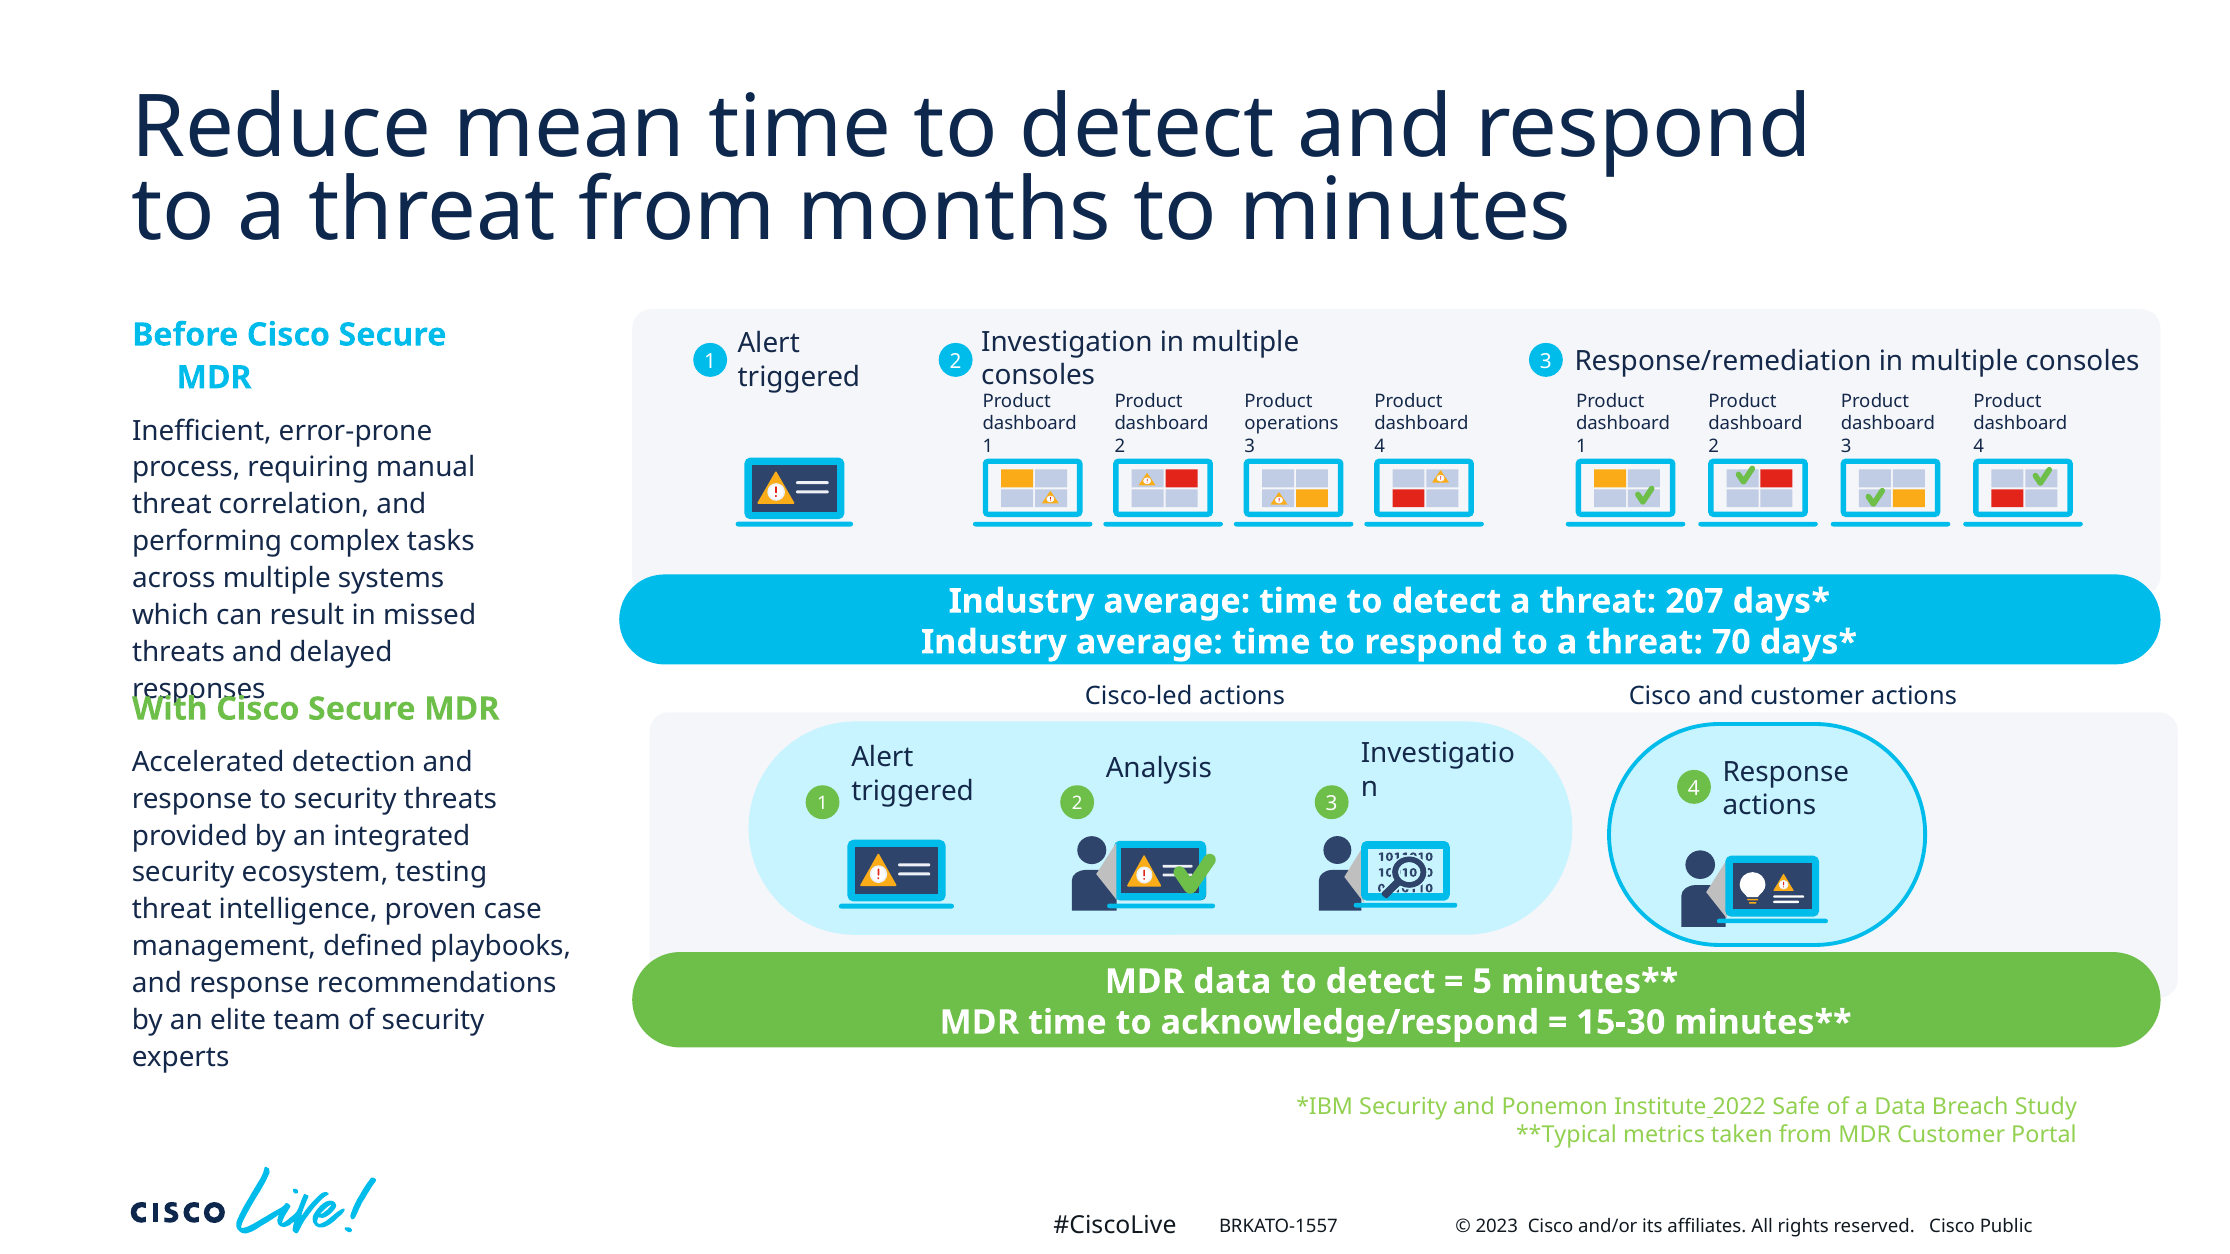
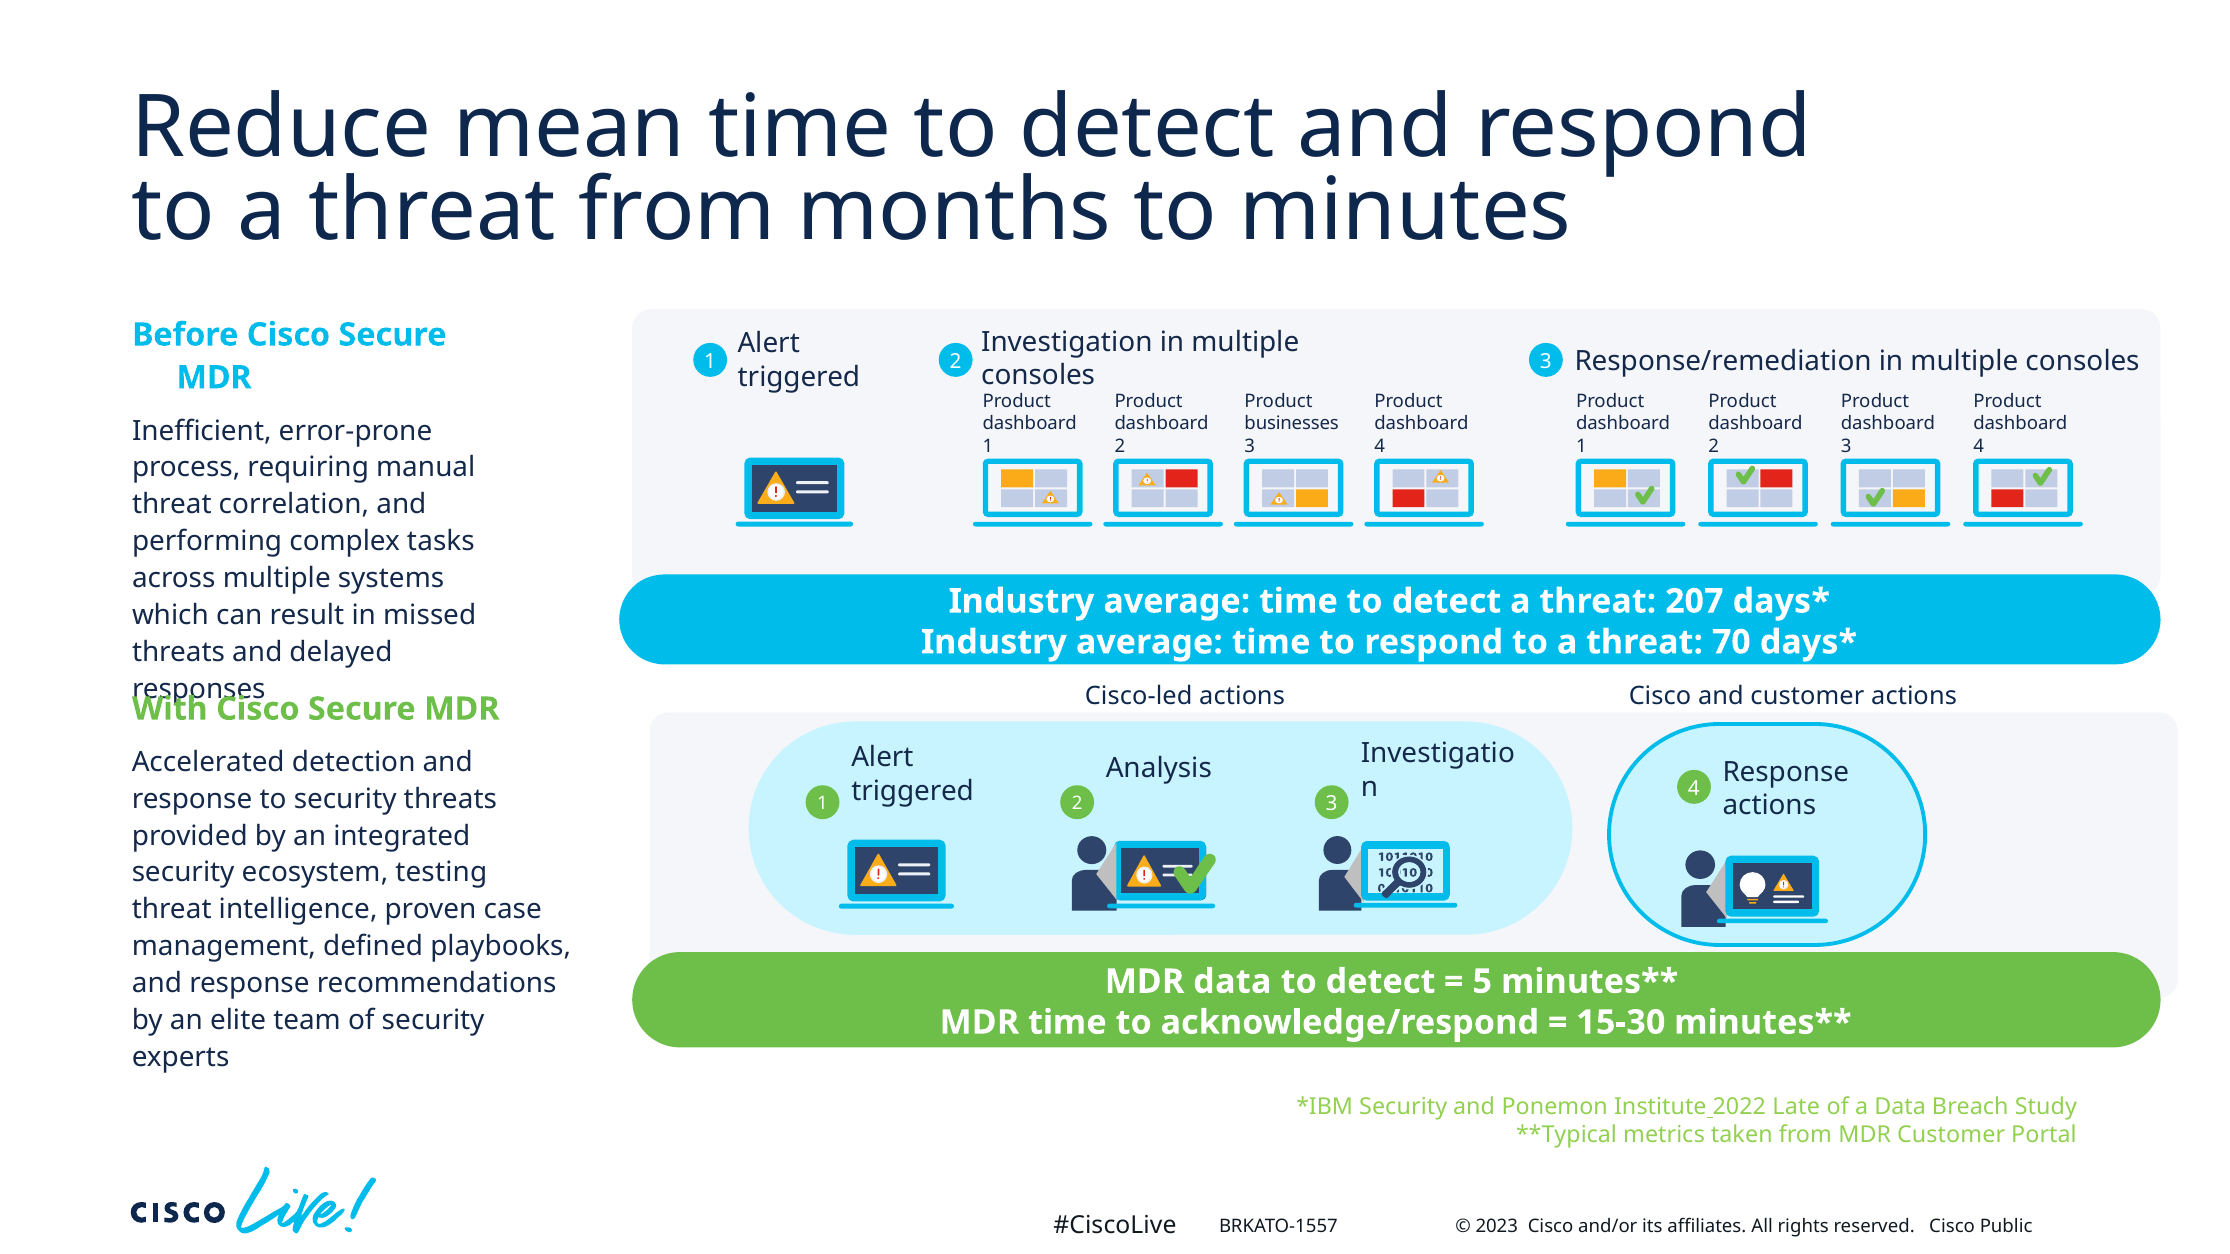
operations: operations -> businesses (1292, 424)
Safe: Safe -> Late (1796, 1107)
